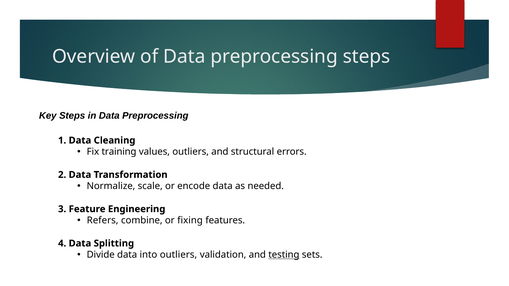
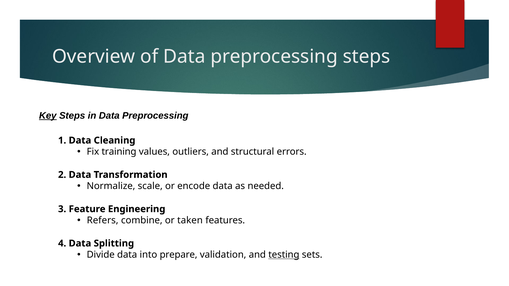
Key underline: none -> present (48, 116)
fixing: fixing -> taken (190, 221)
into outliers: outliers -> prepare (179, 255)
